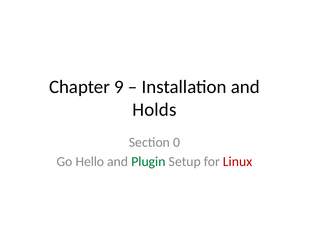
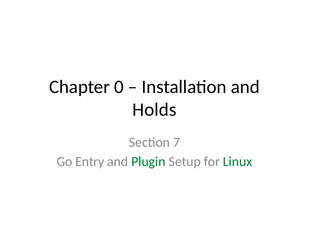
9: 9 -> 0 (119, 87)
0: 0 -> 7 (177, 142)
Hello: Hello -> Entry (90, 161)
Linux colour: red -> green (238, 161)
